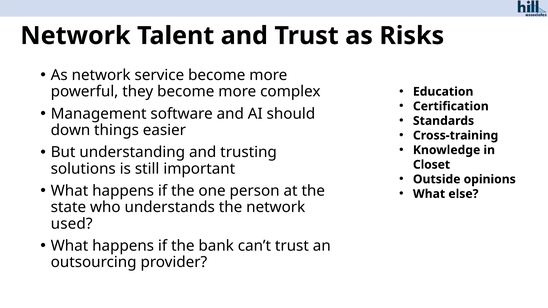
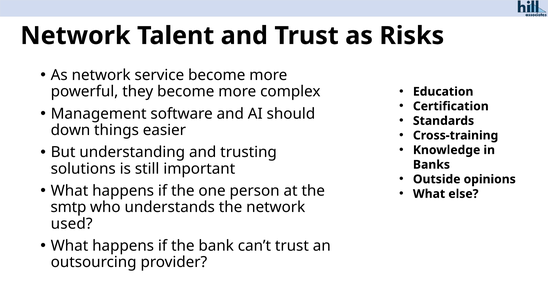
Closet: Closet -> Banks (431, 165)
state: state -> smtp (68, 207)
